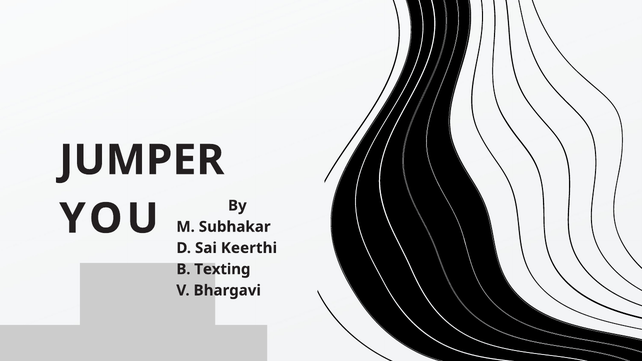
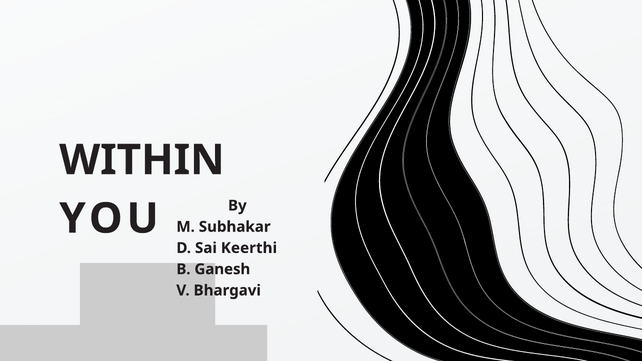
JUMPER: JUMPER -> WITHIN (142, 160)
Texting: Texting -> Ganesh (222, 269)
